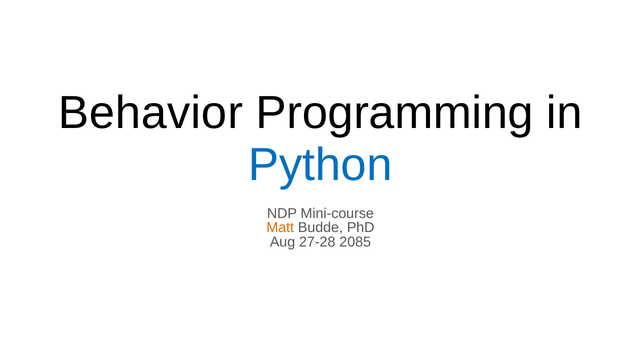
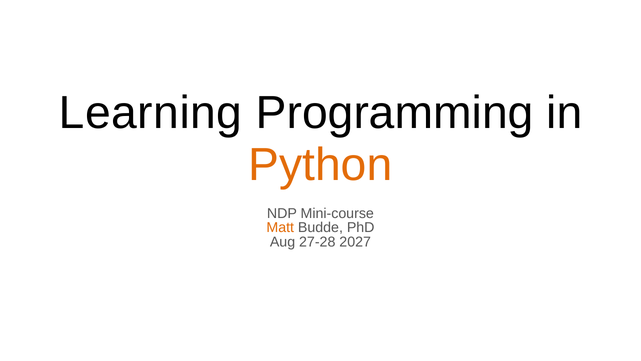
Behavior: Behavior -> Learning (151, 113)
Python colour: blue -> orange (320, 165)
2085: 2085 -> 2027 (355, 242)
